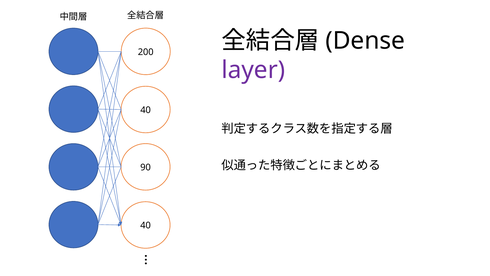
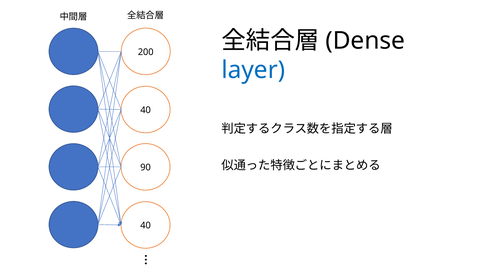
layer colour: purple -> blue (253, 70)
